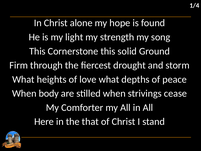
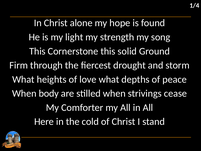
that: that -> cold (90, 121)
